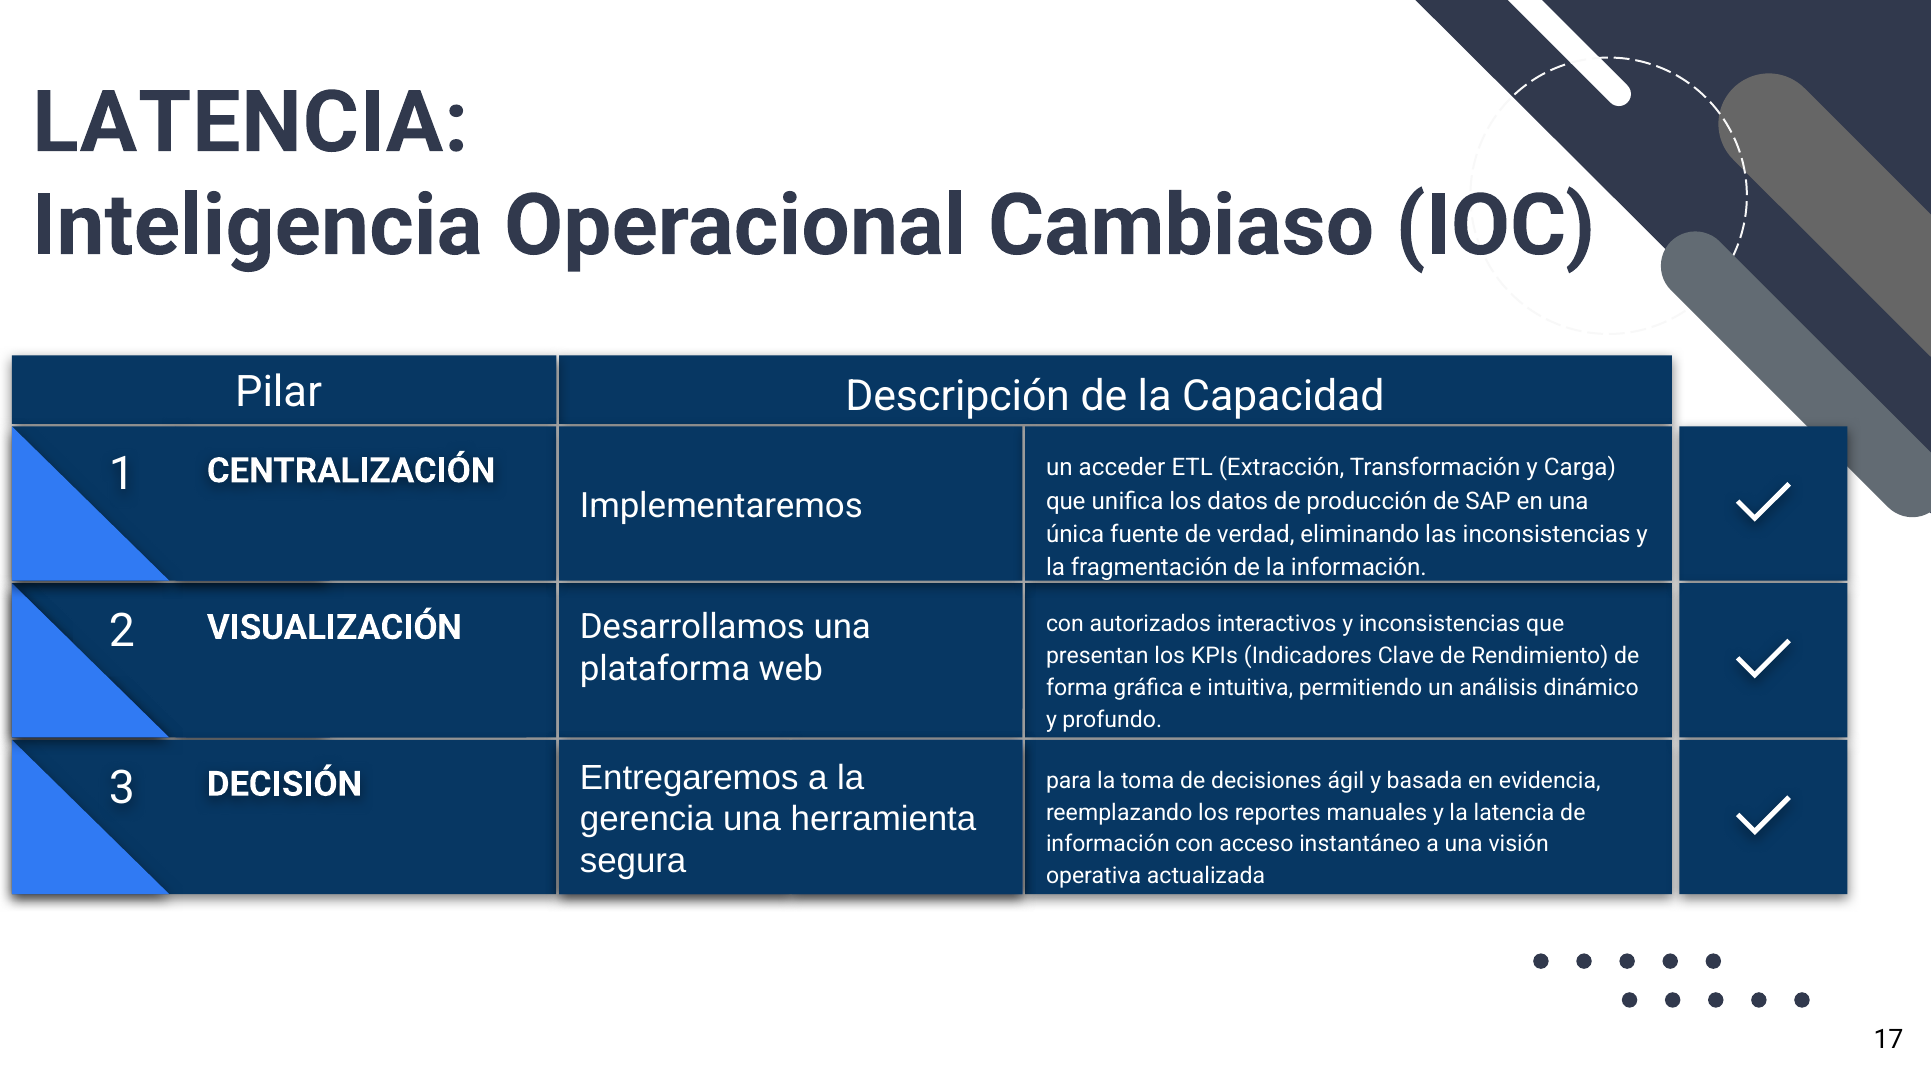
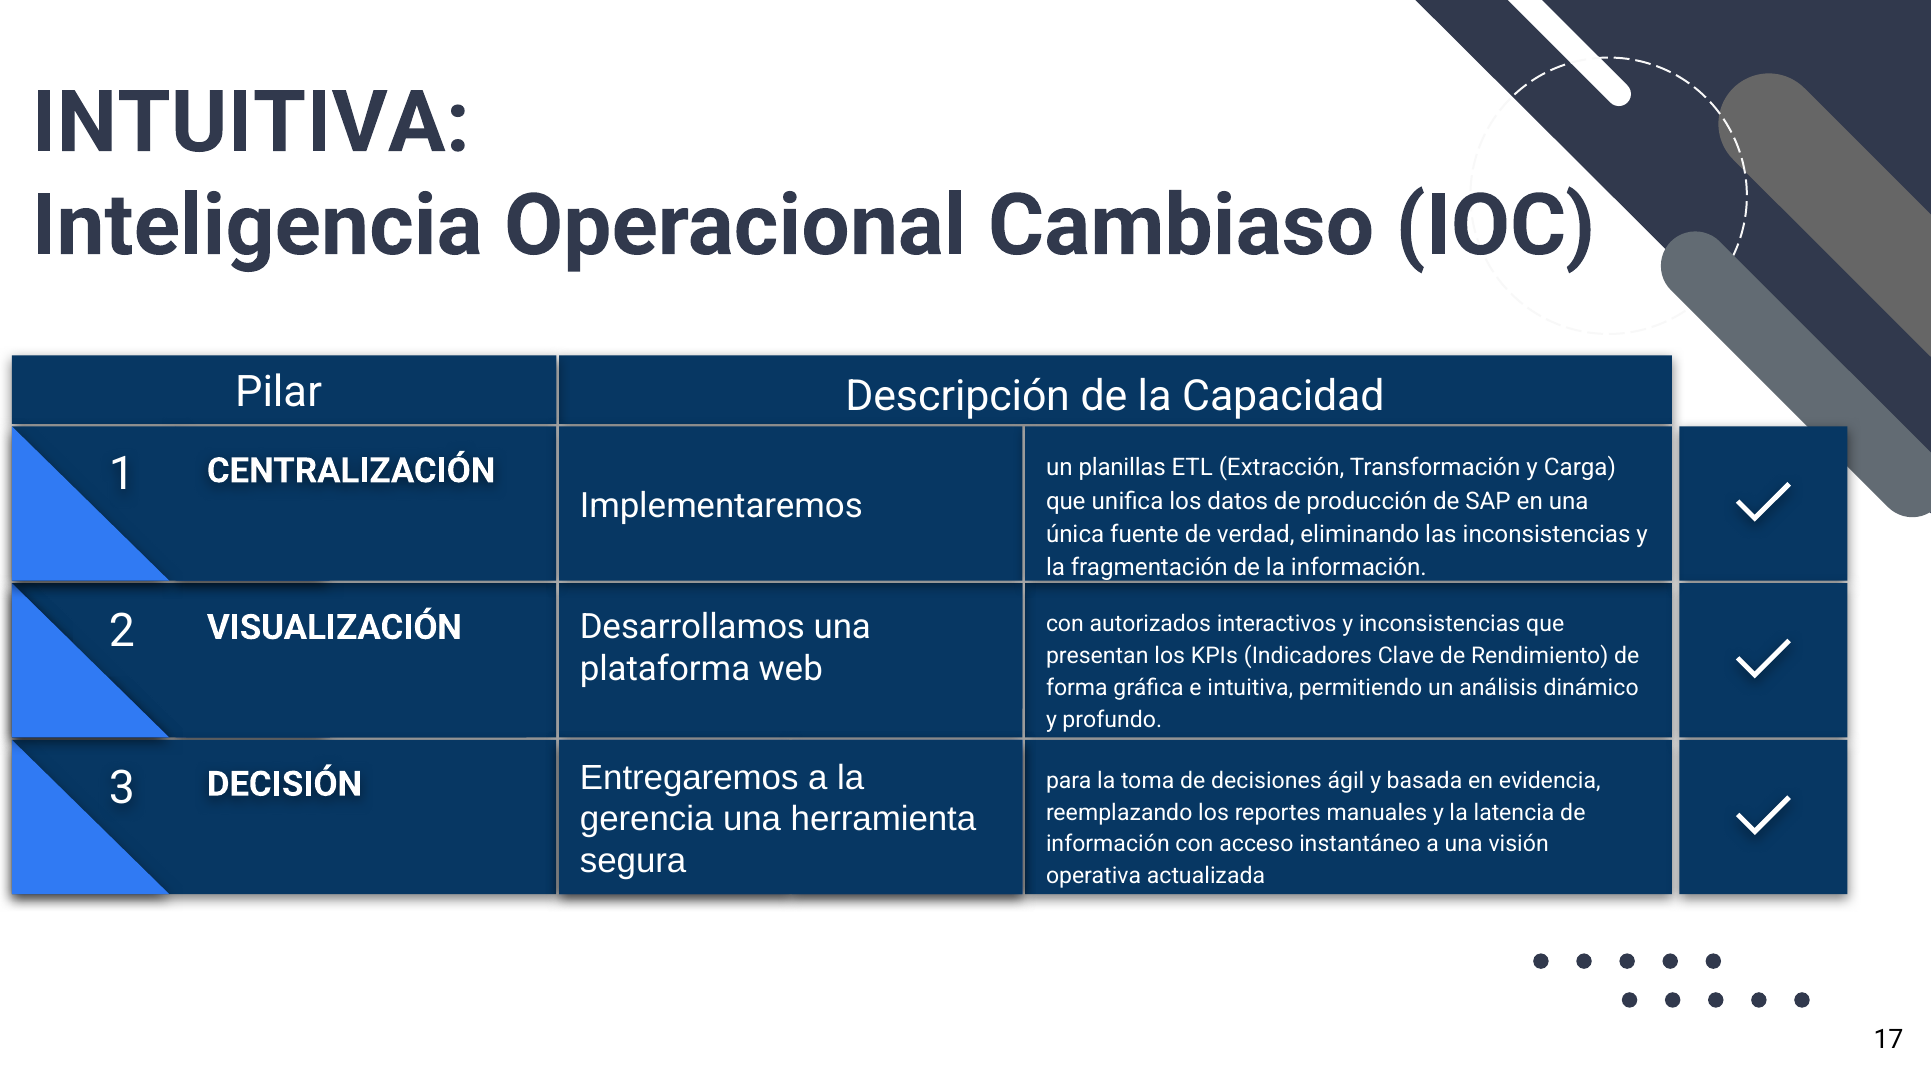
LATENCIA: LATENCIA -> INTUITIVA (251, 123)
acceder: acceder -> planillas (1122, 468)
